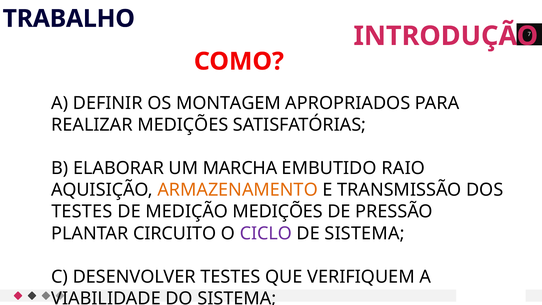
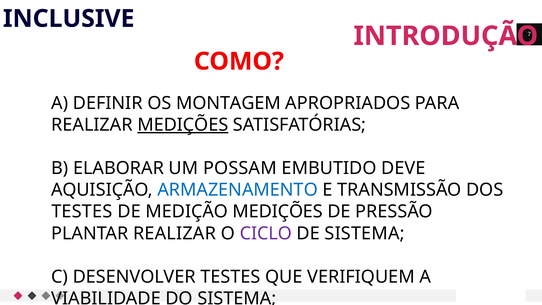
TRABALHO: TRABALHO -> INCLUSIVE (69, 19)
MEDIÇÕES underline: none -> present (183, 125)
MARCHA: MARCHA -> POSSAM (240, 168)
RAIO: RAIO -> DEVE (403, 168)
ARMAZENAMENTO colour: orange -> blue (238, 190)
PLANTAR CIRCUITO: CIRCUITO -> REALIZAR (175, 233)
